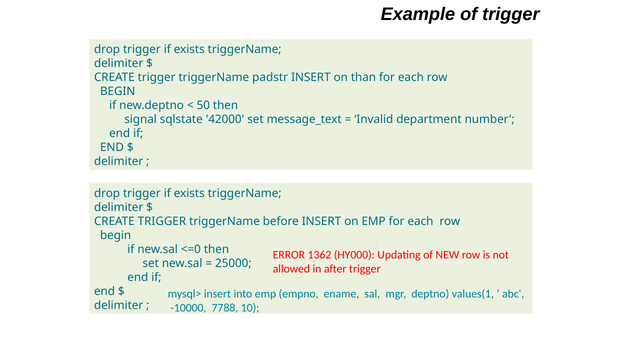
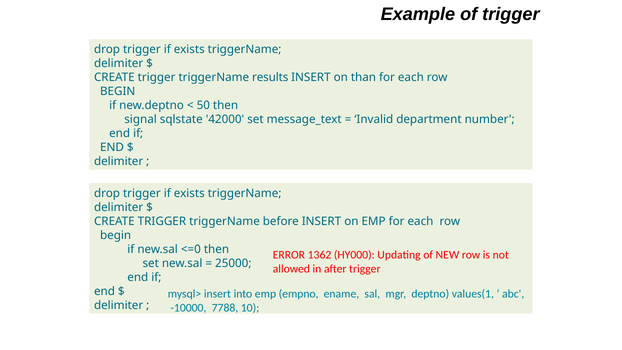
padstr: padstr -> results (270, 77)
